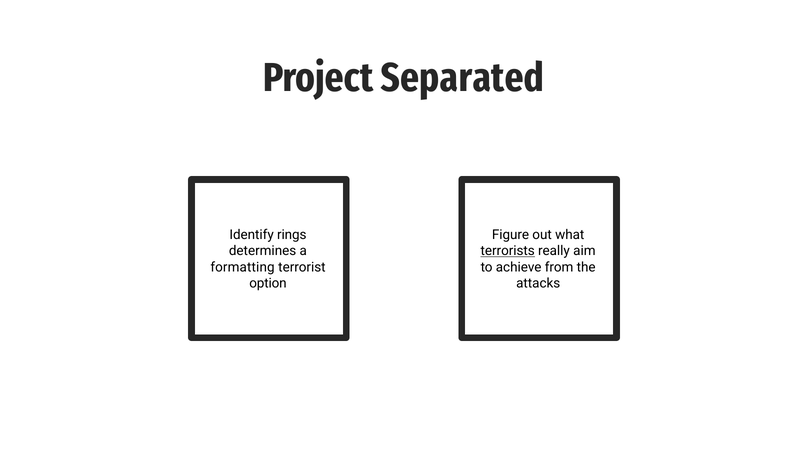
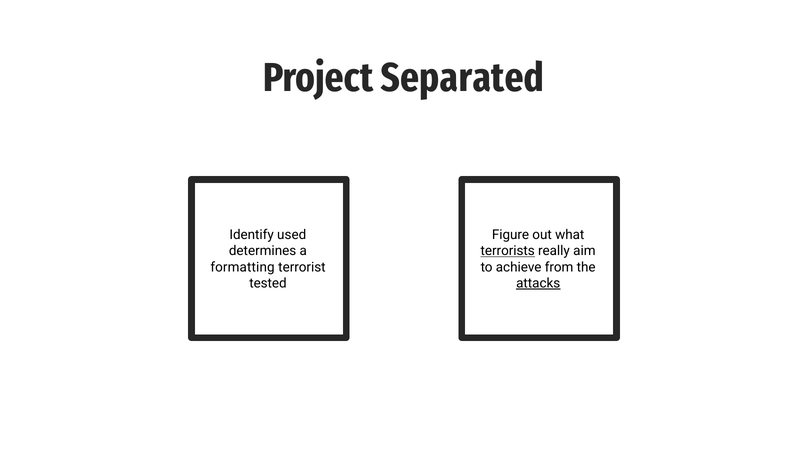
rings: rings -> used (292, 235)
option: option -> tested (268, 283)
attacks underline: none -> present (538, 283)
